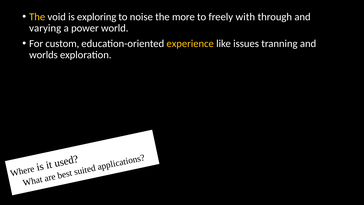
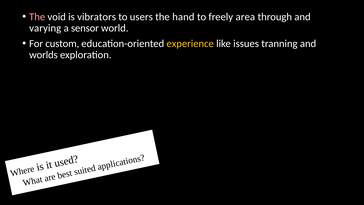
The colour: yellow -> pink (37, 17)
exploring: exploring -> vibrators (97, 17)
noise: noise -> users (141, 17)
more: more -> hand (183, 17)
with: with -> area (245, 17)
power: power -> sensor (85, 28)
